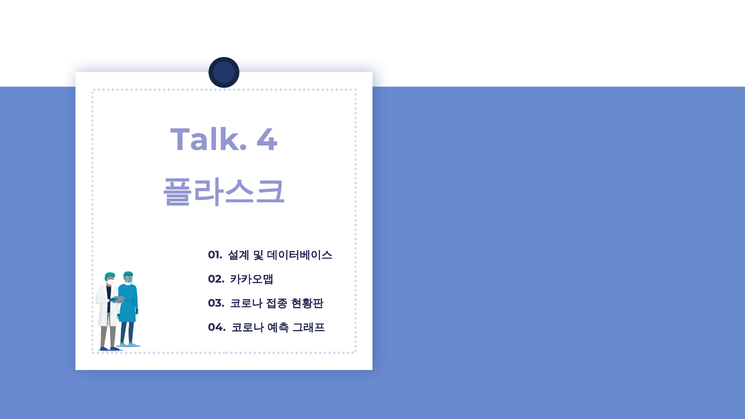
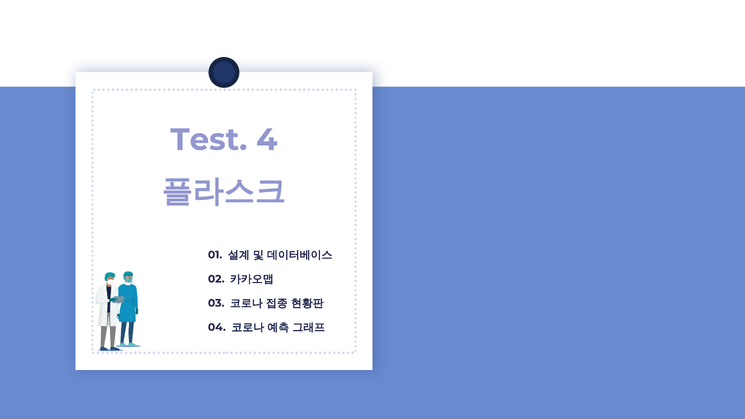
Talk: Talk -> Test (209, 140)
